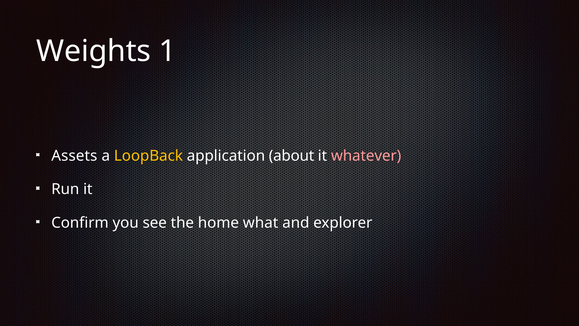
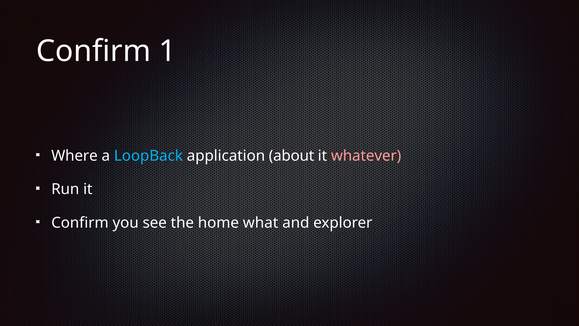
Weights: Weights -> Confirm (94, 51)
Assets: Assets -> Where (74, 156)
LoopBack colour: yellow -> light blue (148, 156)
